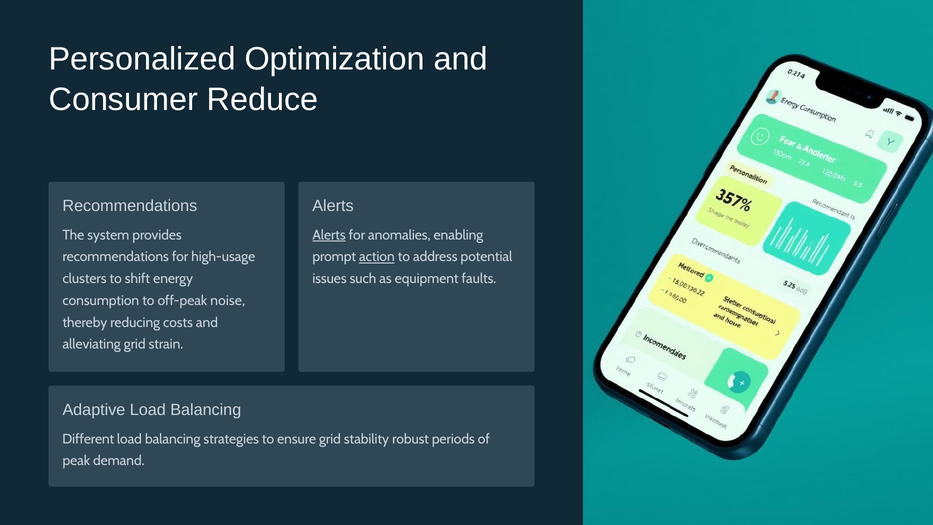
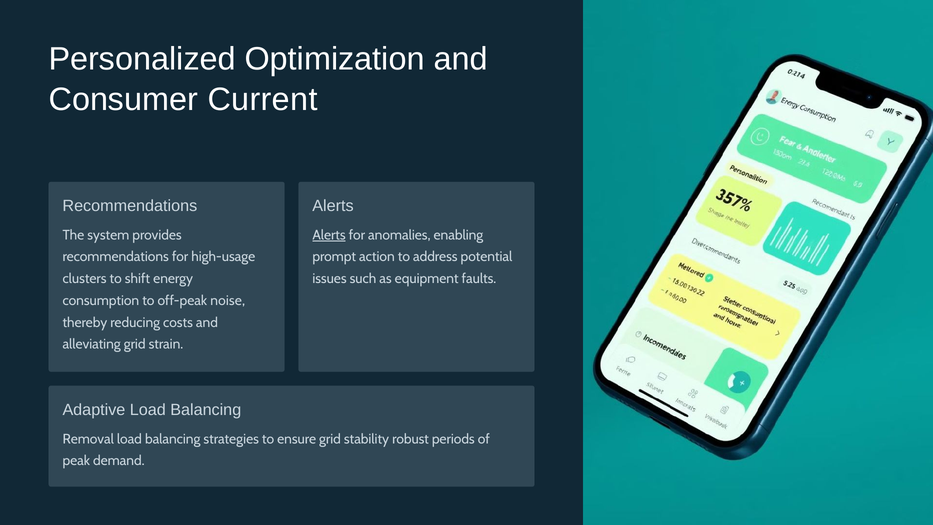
Reduce: Reduce -> Current (263, 100)
action underline: present -> none (377, 257)
Different: Different -> Removal (88, 439)
